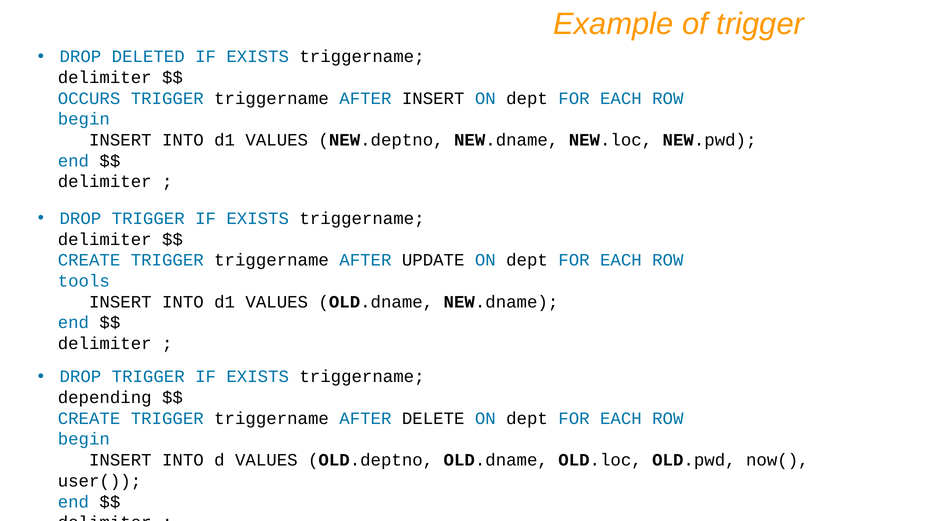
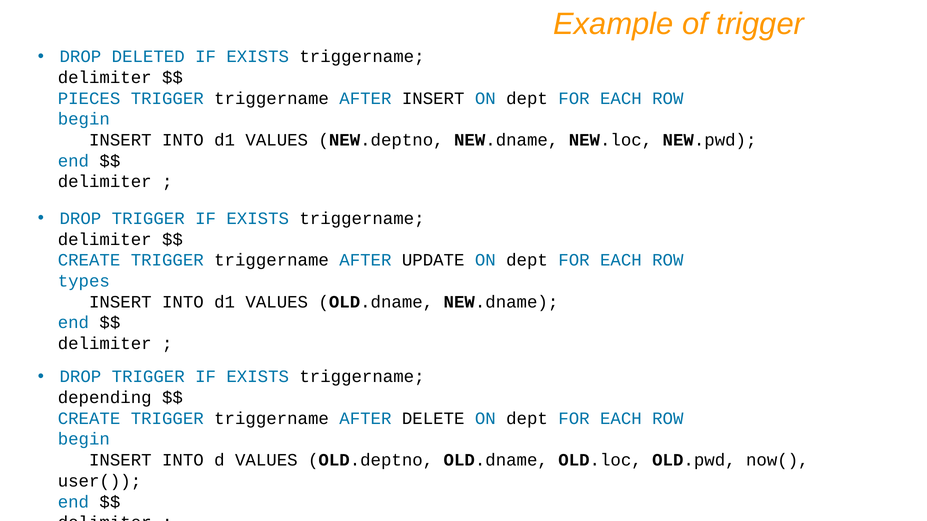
OCCURS: OCCURS -> PIECES (89, 98)
tools: tools -> types (84, 281)
